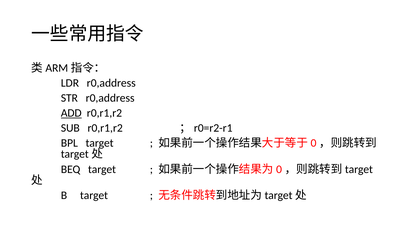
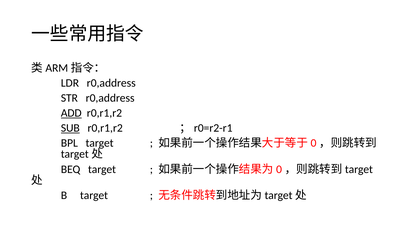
SUB underline: none -> present (70, 128)
